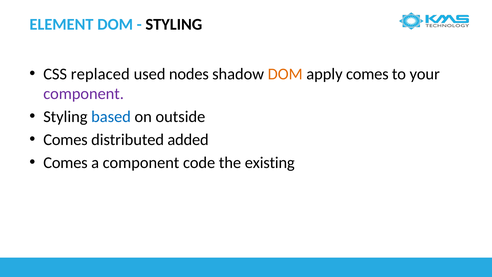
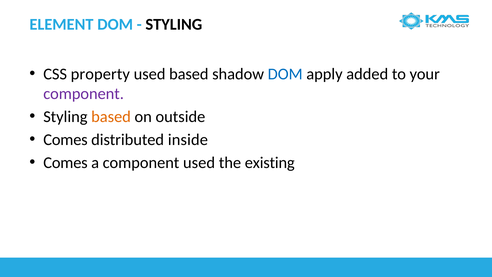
replaced: replaced -> property (100, 74)
used nodes: nodes -> based (189, 74)
DOM colour: orange -> blue (285, 74)
apply comes: comes -> added (367, 74)
based colour: blue -> orange (111, 117)
added: added -> inside (188, 140)
component code: code -> used (199, 163)
